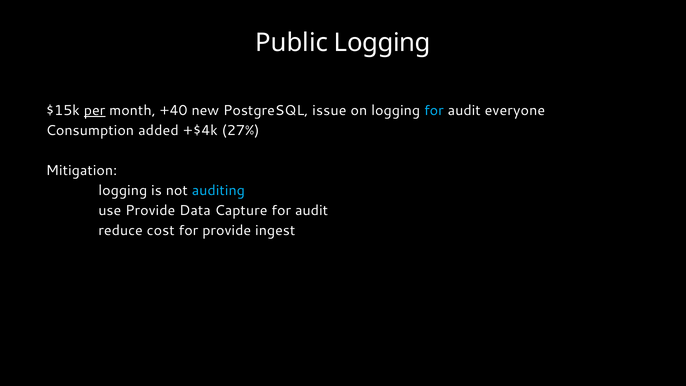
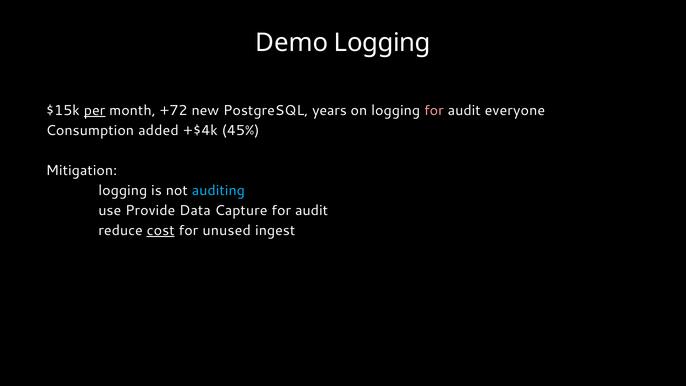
Public: Public -> Demo (292, 43)
+40: +40 -> +72 (174, 110)
issue: issue -> years (330, 110)
for colour: light blue -> pink (434, 110)
27%: 27% -> 45% (241, 130)
cost underline: none -> present (161, 230)
for provide: provide -> unused (227, 230)
